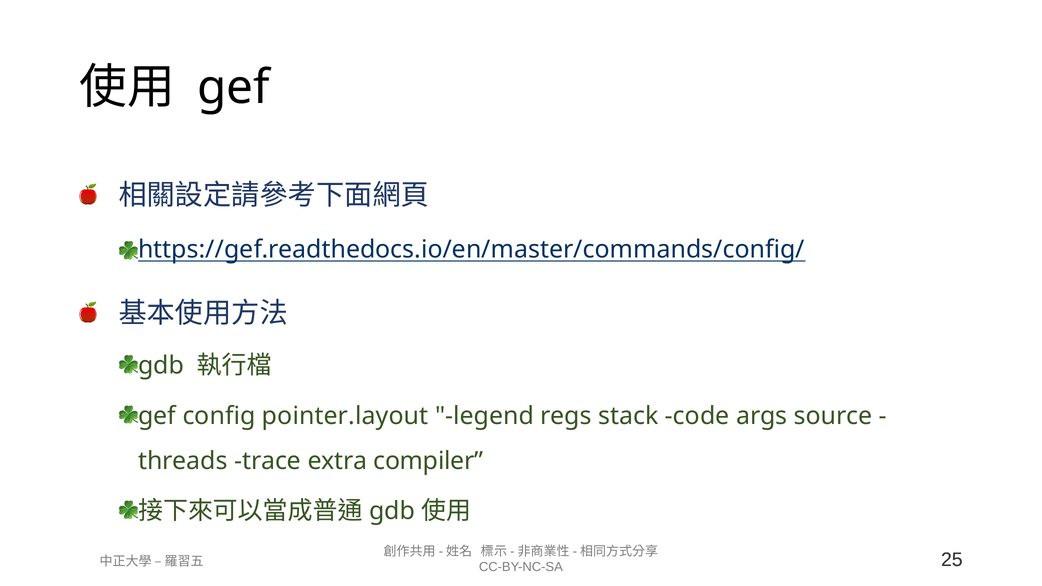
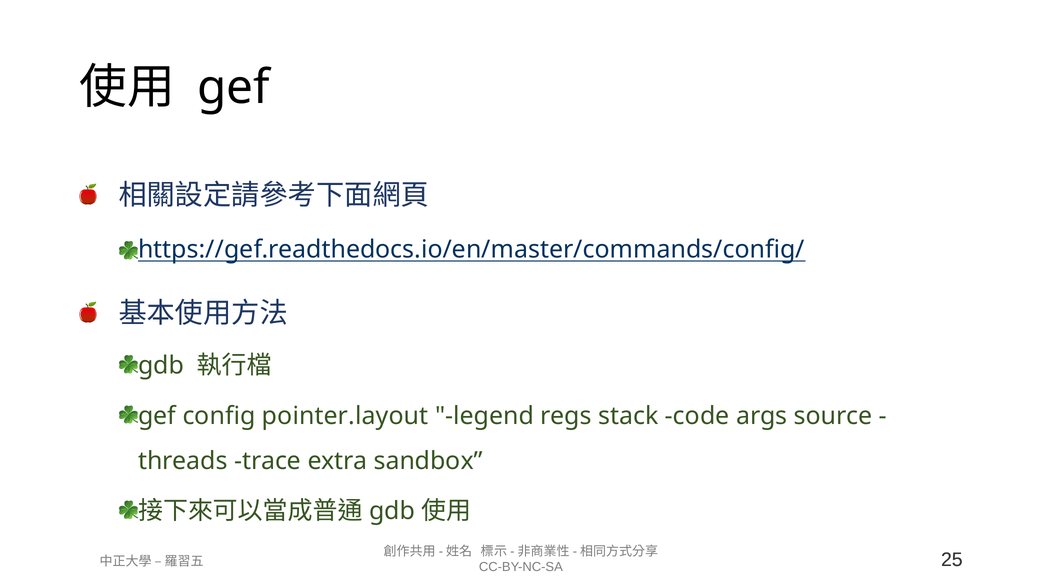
compiler: compiler -> sandbox (428, 461)
